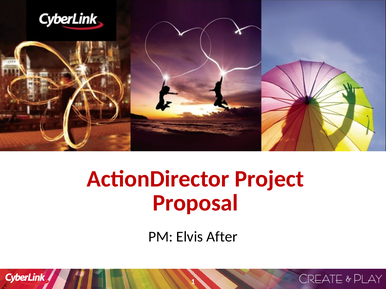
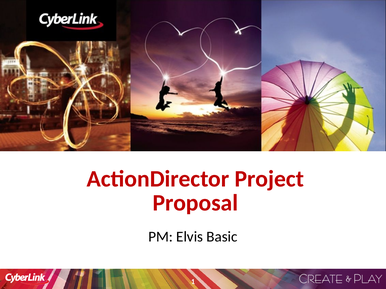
After: After -> Basic (222, 237)
